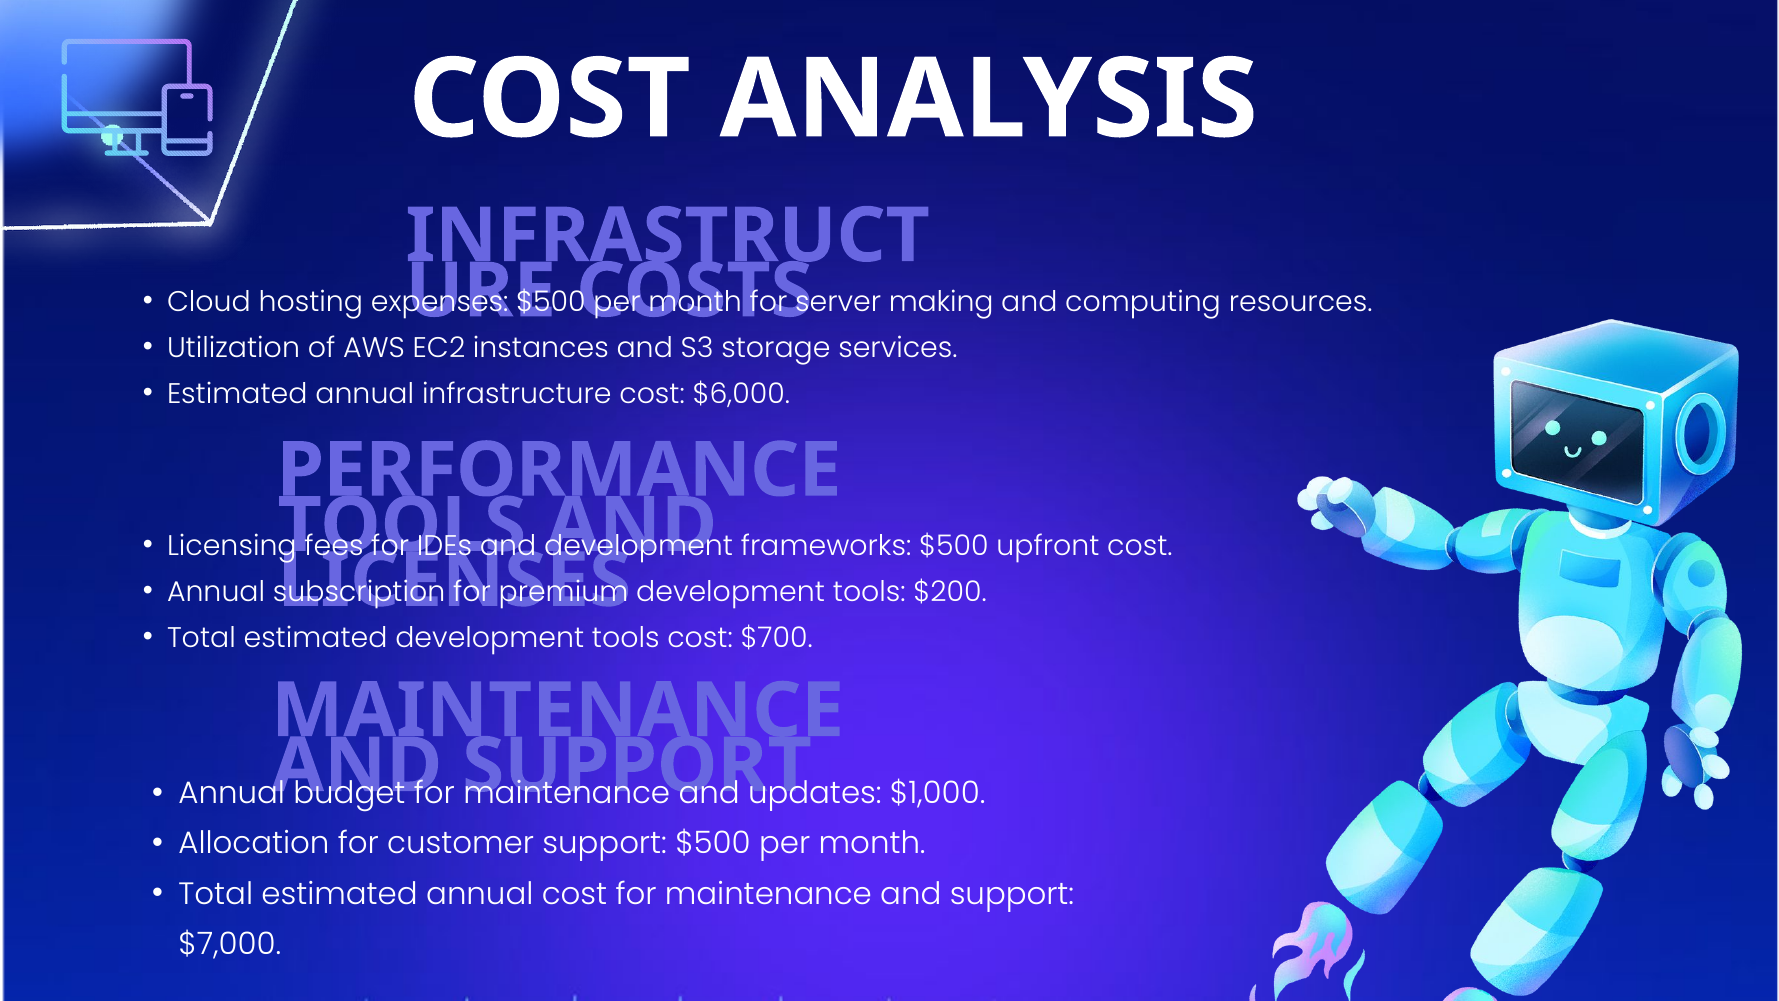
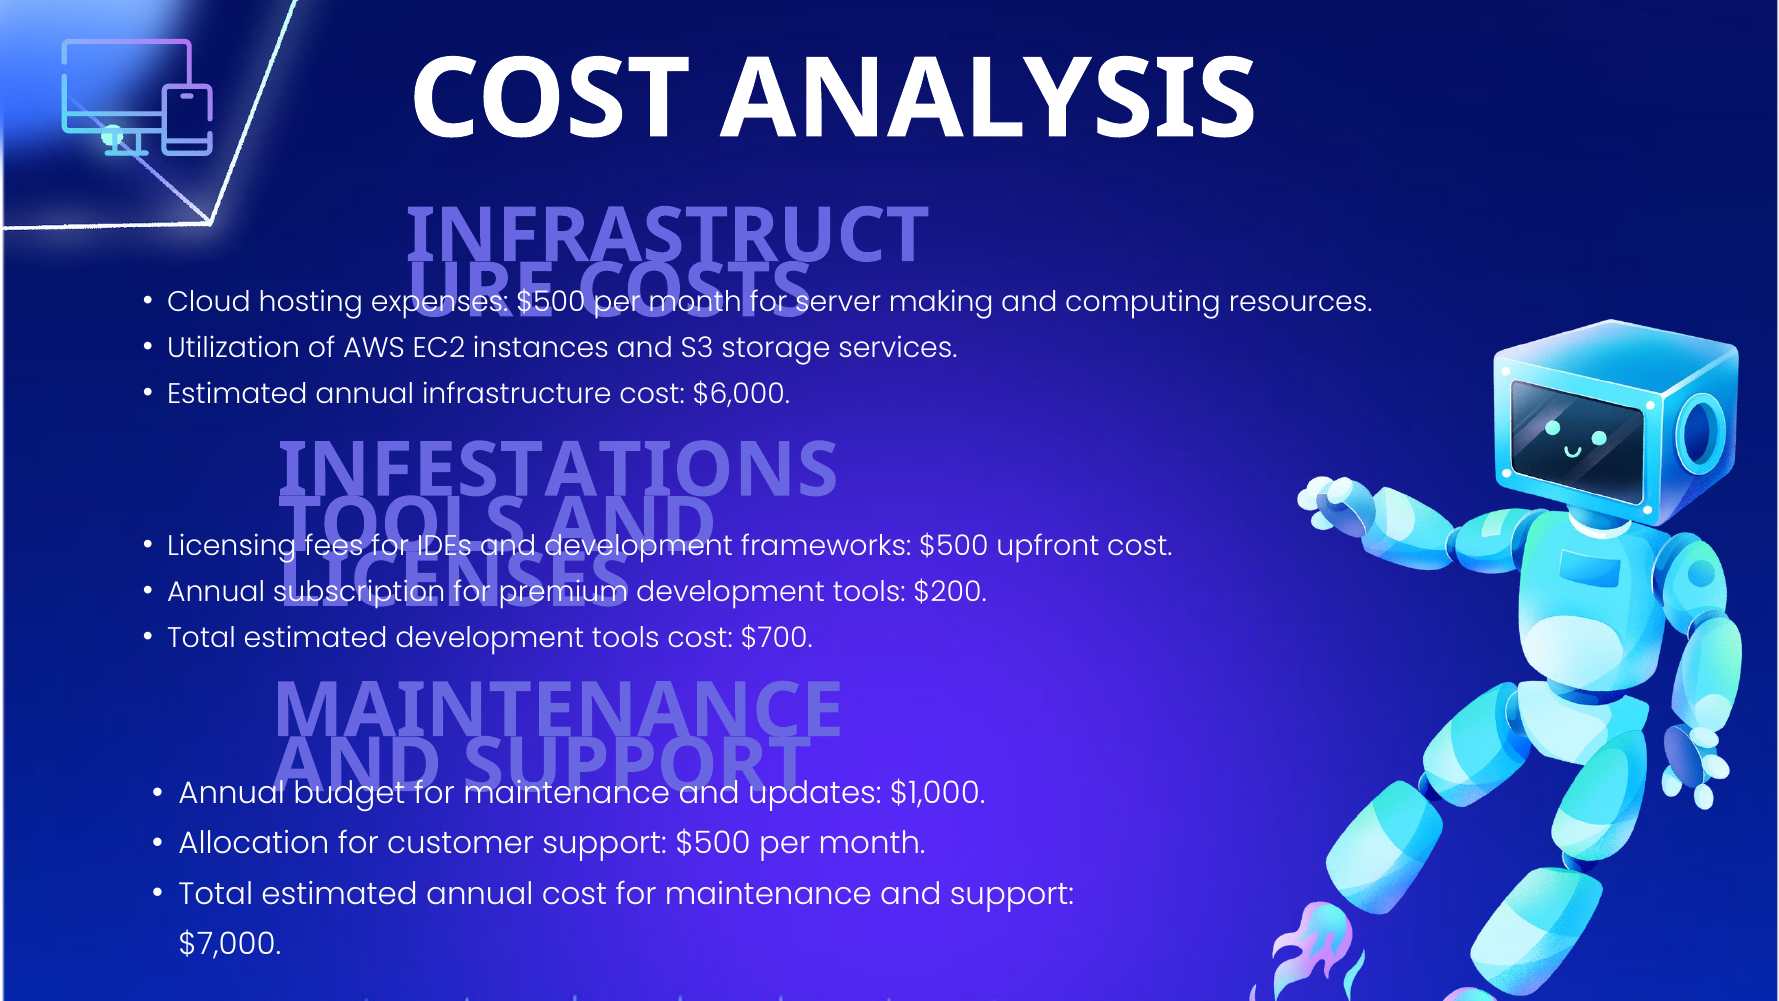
PERFORMANCE: PERFORMANCE -> INFESTATIONS (558, 470)
